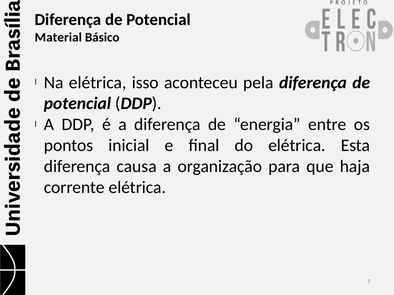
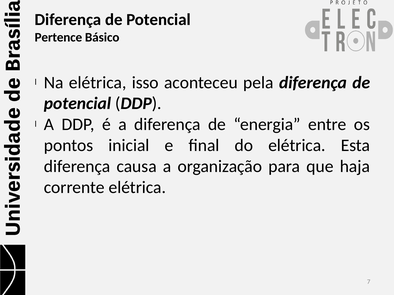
Material: Material -> Pertence (58, 37)
